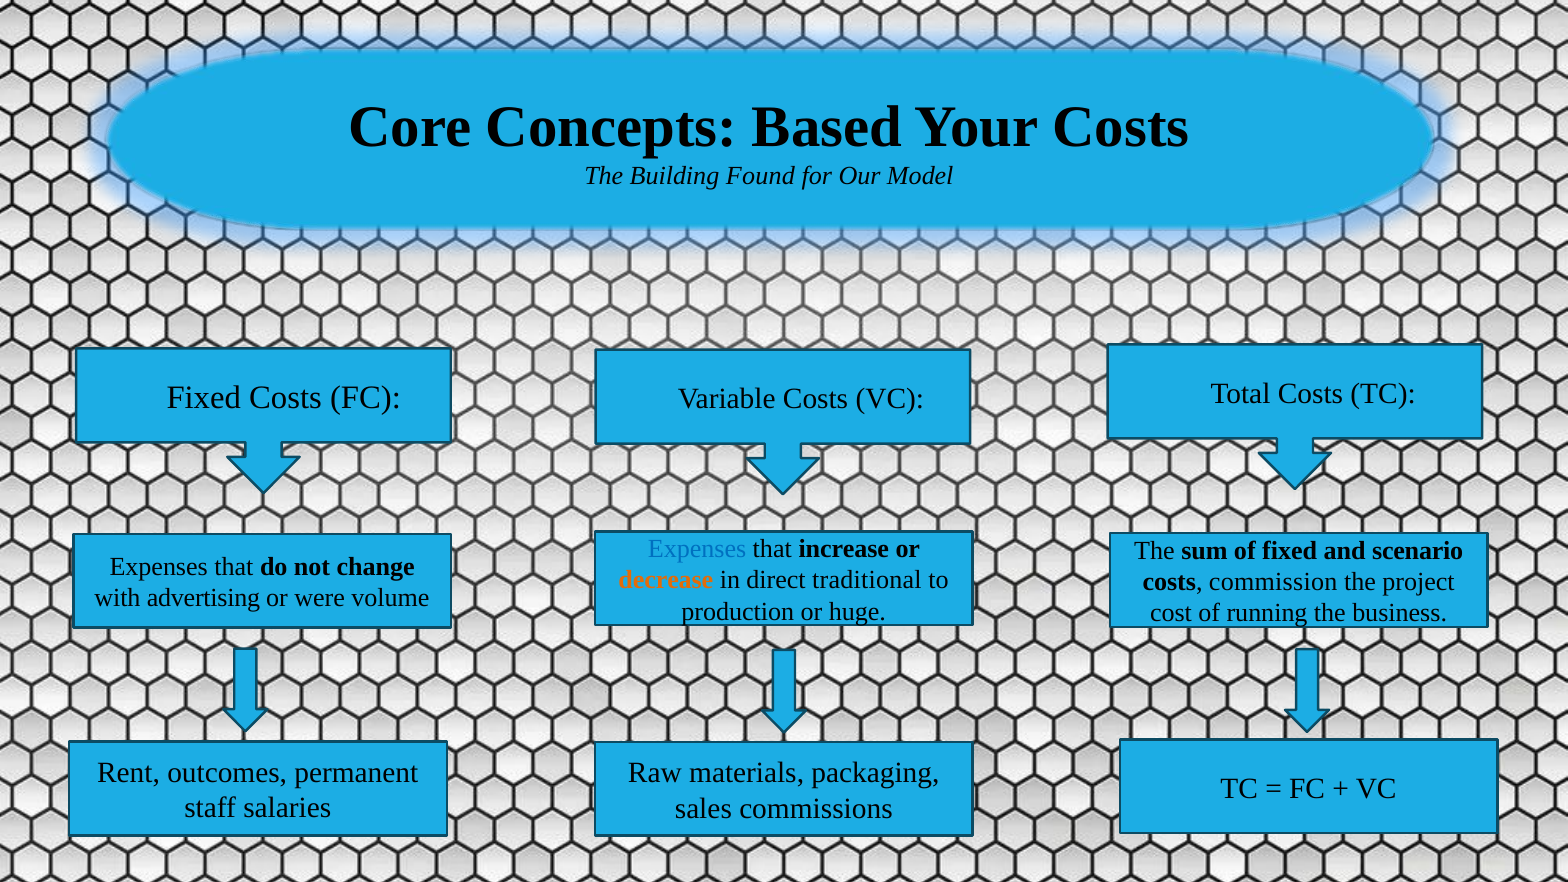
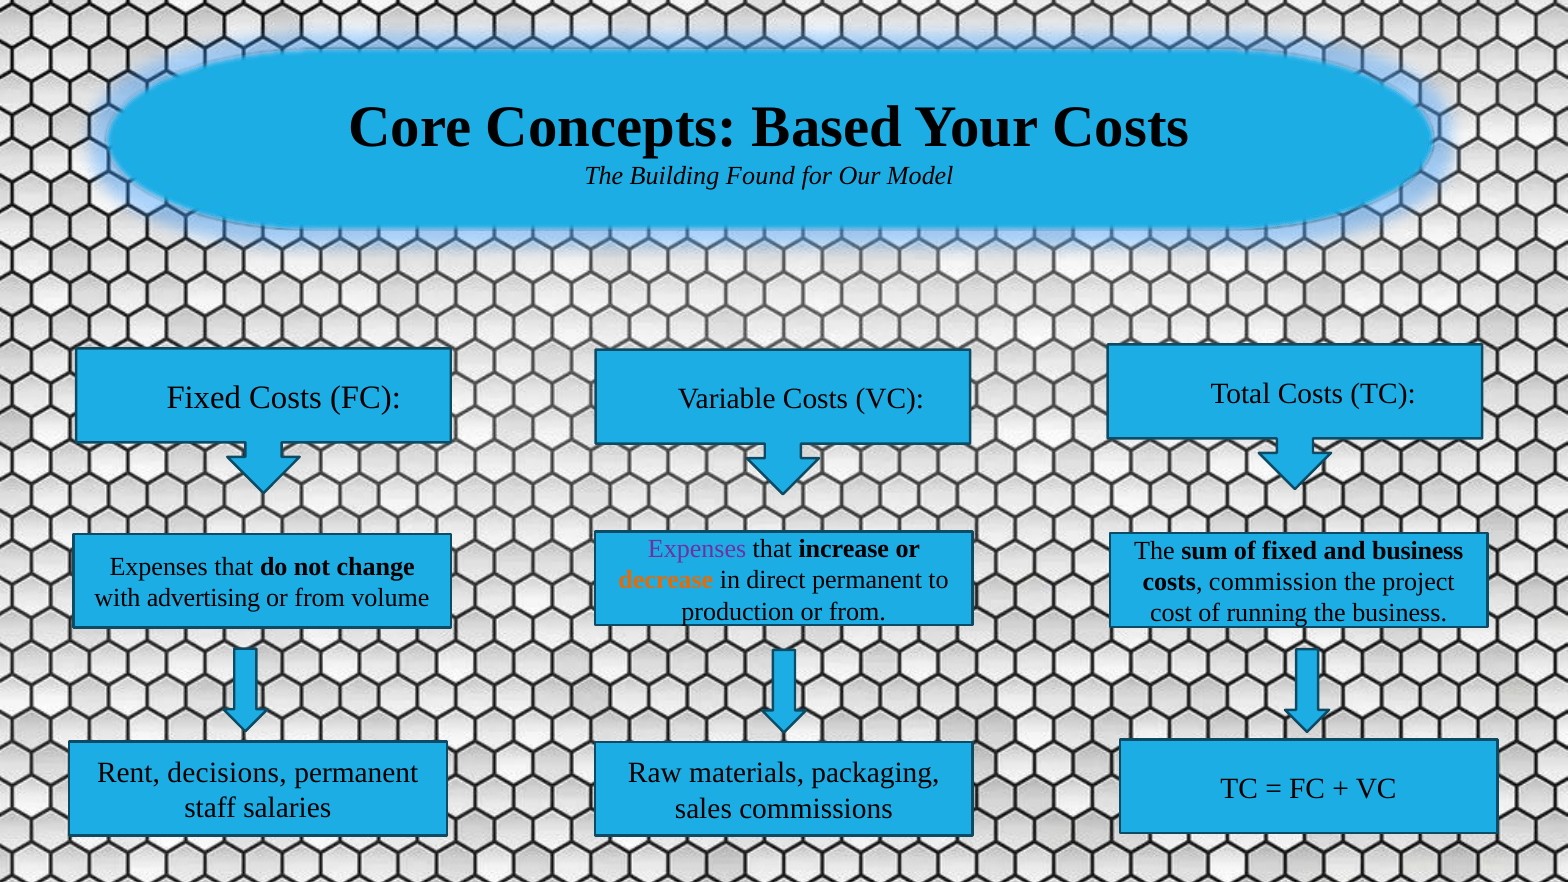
Expenses colour: blue -> purple (697, 549)
and scenario: scenario -> business (1418, 550)
direct traditional: traditional -> permanent (867, 580)
were: were -> from (320, 598)
production or huge: huge -> from (857, 612)
outcomes: outcomes -> decisions (227, 773)
